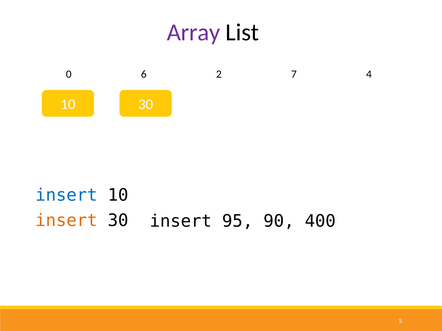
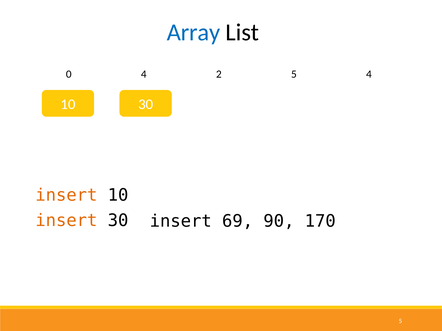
Array colour: purple -> blue (193, 32)
0 6: 6 -> 4 (144, 74)
2 7: 7 -> 5 (294, 74)
insert colour: blue -> orange (67, 195)
95: 95 -> 69 (238, 221)
400: 400 -> 170 (320, 221)
